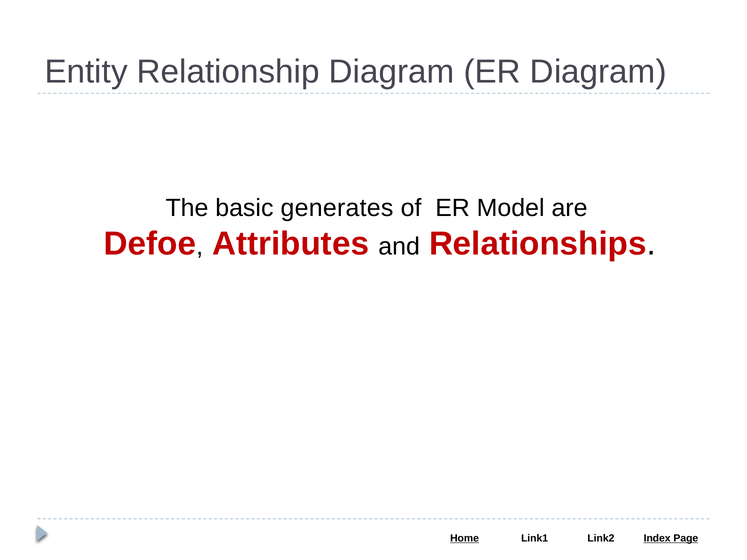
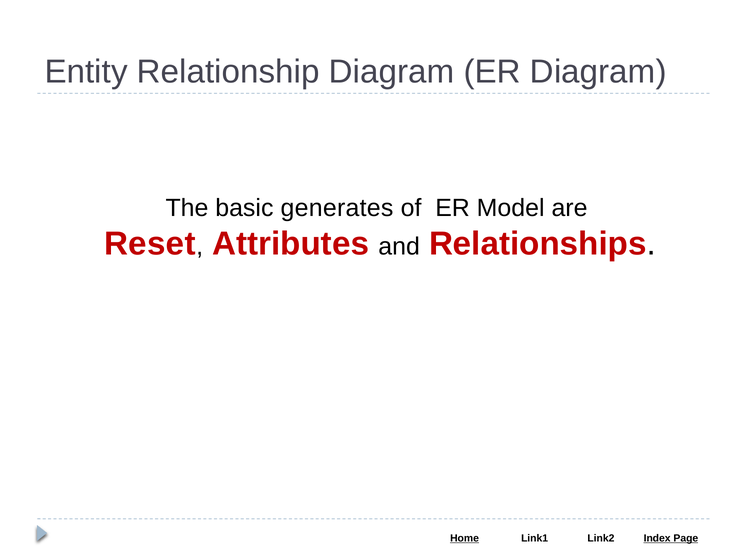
Defoe: Defoe -> Reset (150, 244)
